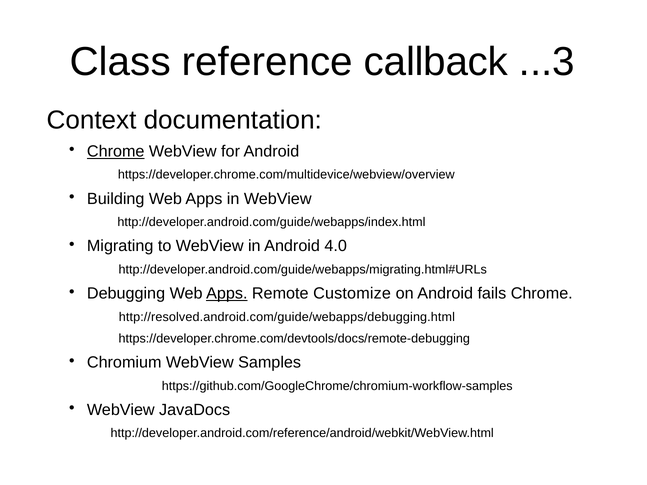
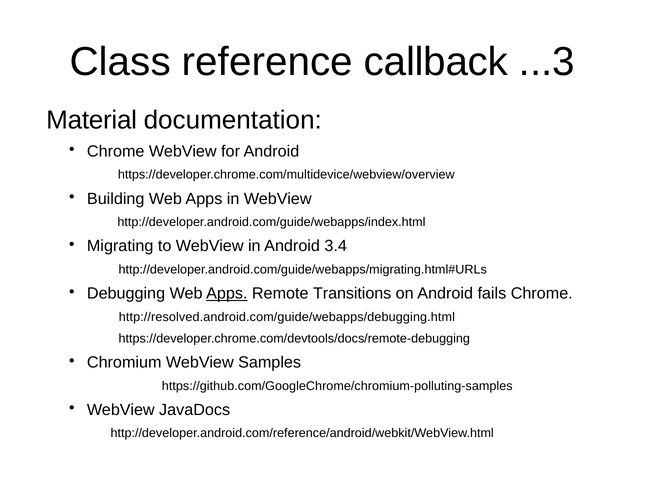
Context: Context -> Material (92, 120)
Chrome underline: present -> none (116, 151)
4.0: 4.0 -> 3.4 (336, 246)
Customize: Customize -> Transitions (352, 294)
https://github.com/GoogleChrome/chromium-workflow-samples: https://github.com/GoogleChrome/chromium-workflow-samples -> https://github.com/GoogleChrome/chromium-polluting-samples (337, 386)
